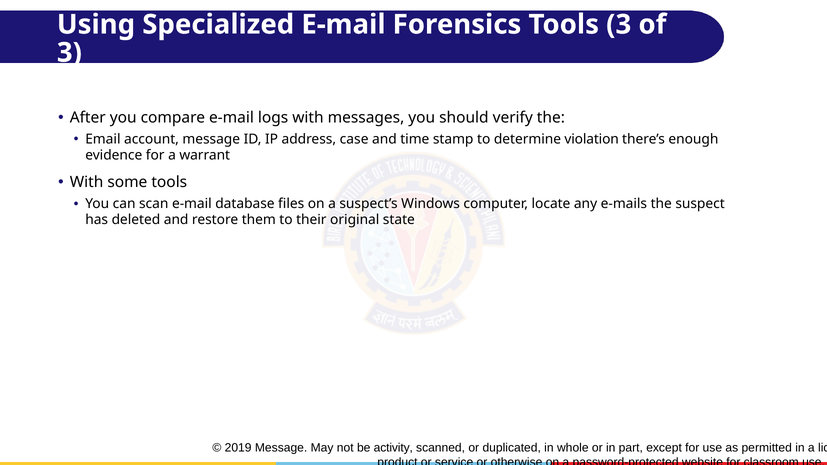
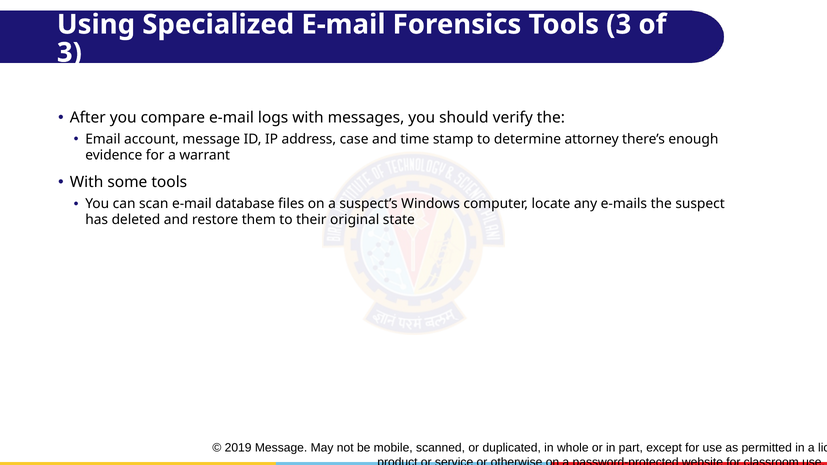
violation: violation -> attorney (592, 139)
activity: activity -> mobile (393, 448)
